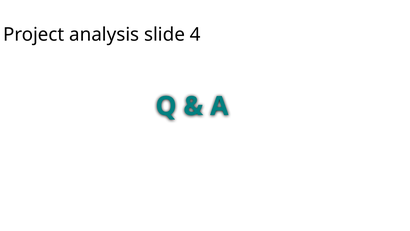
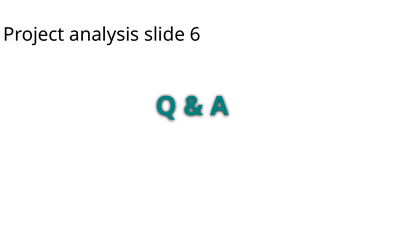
4: 4 -> 6 (195, 34)
